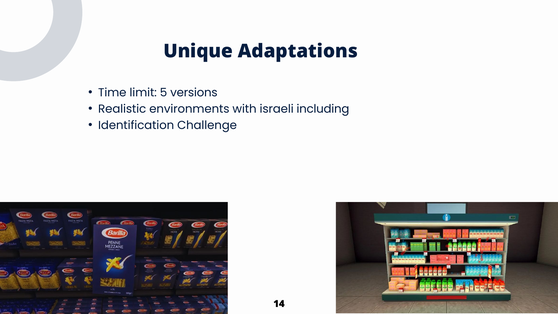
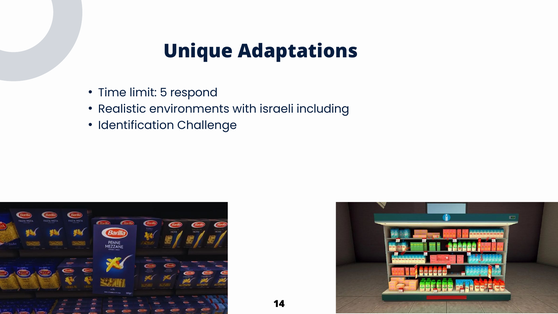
versions: versions -> respond (194, 93)
